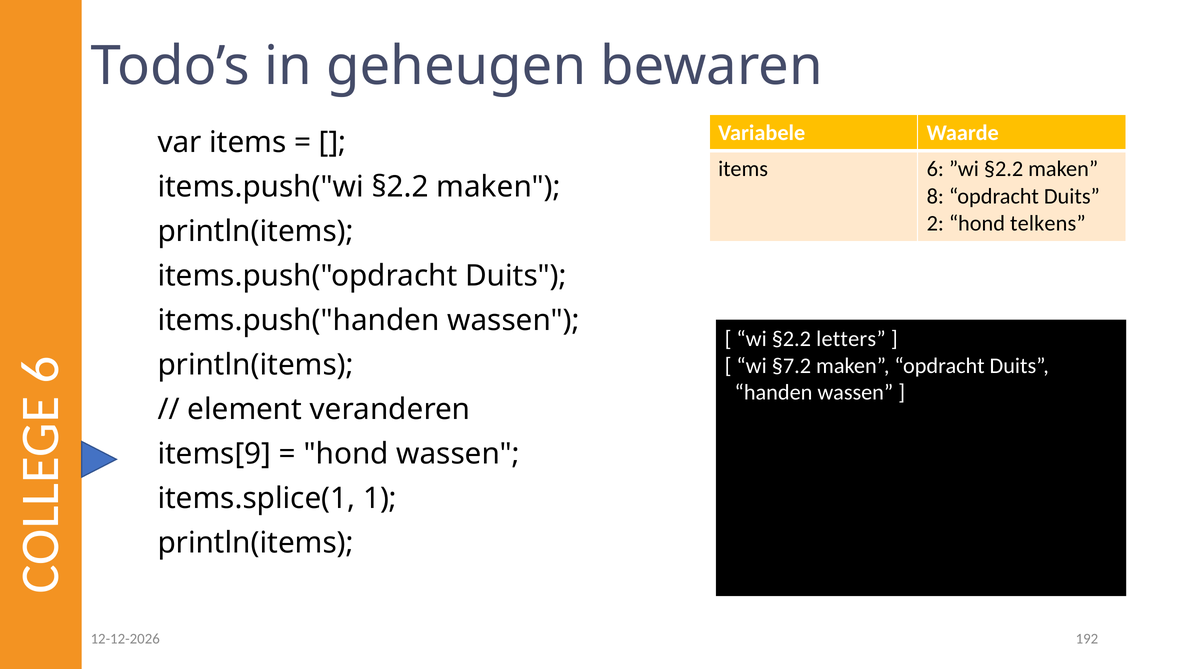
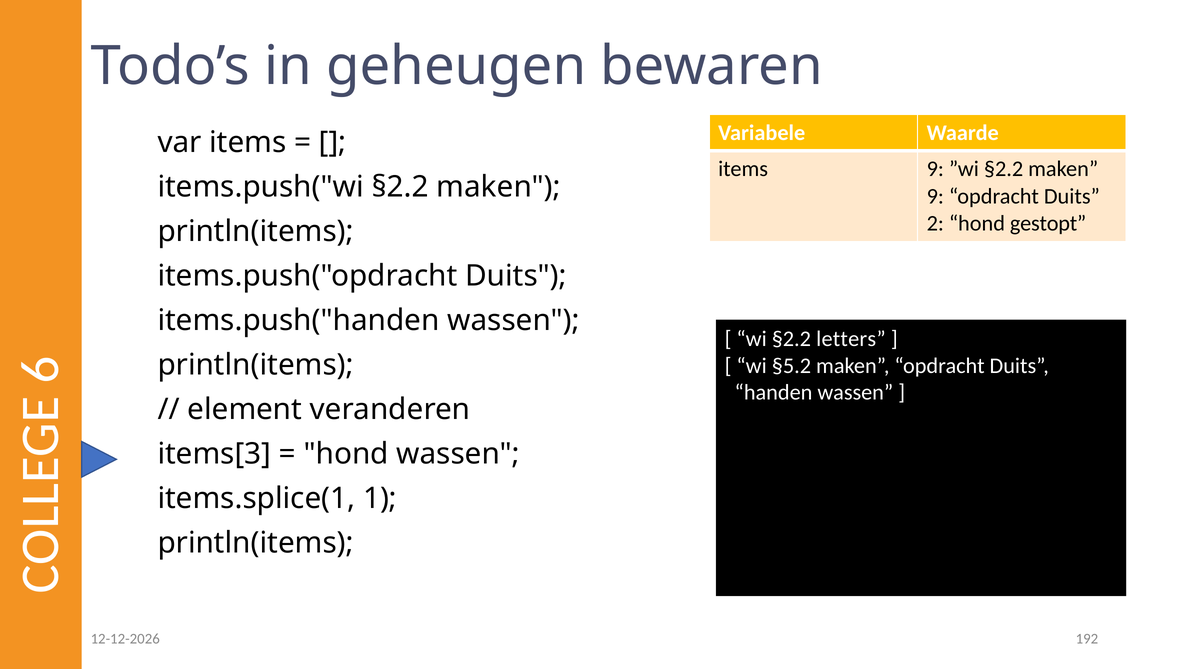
items 6: 6 -> 9 (935, 169)
8: 8 -> 9 (935, 196)
telkens: telkens -> gestopt (1048, 223)
§7.2: §7.2 -> §5.2 (791, 366)
items[9: items[9 -> items[3 (214, 454)
